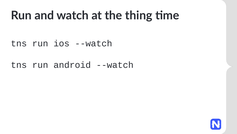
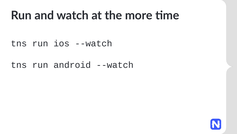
thing: thing -> more (139, 15)
